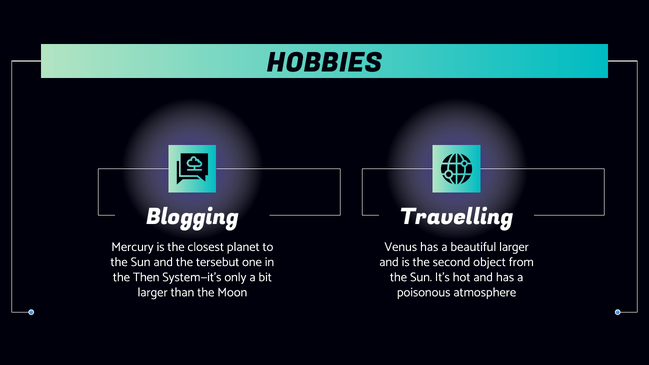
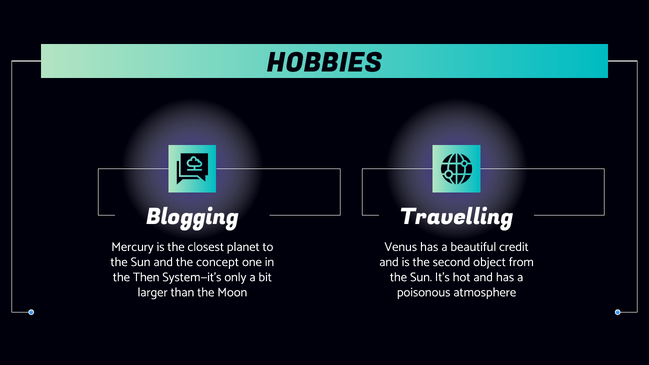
beautiful larger: larger -> credit (514, 247)
tersebut: tersebut -> concept (218, 262)
